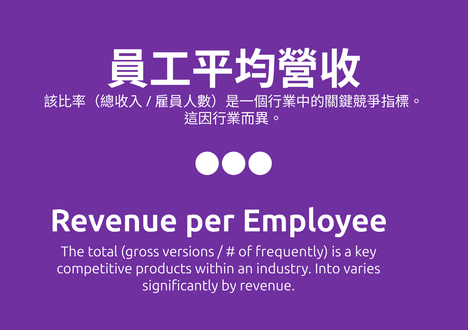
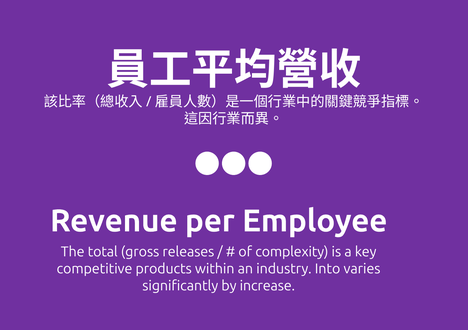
versions: versions -> releases (188, 252)
frequently: frequently -> complexity (292, 252)
by revenue: revenue -> increase (267, 286)
